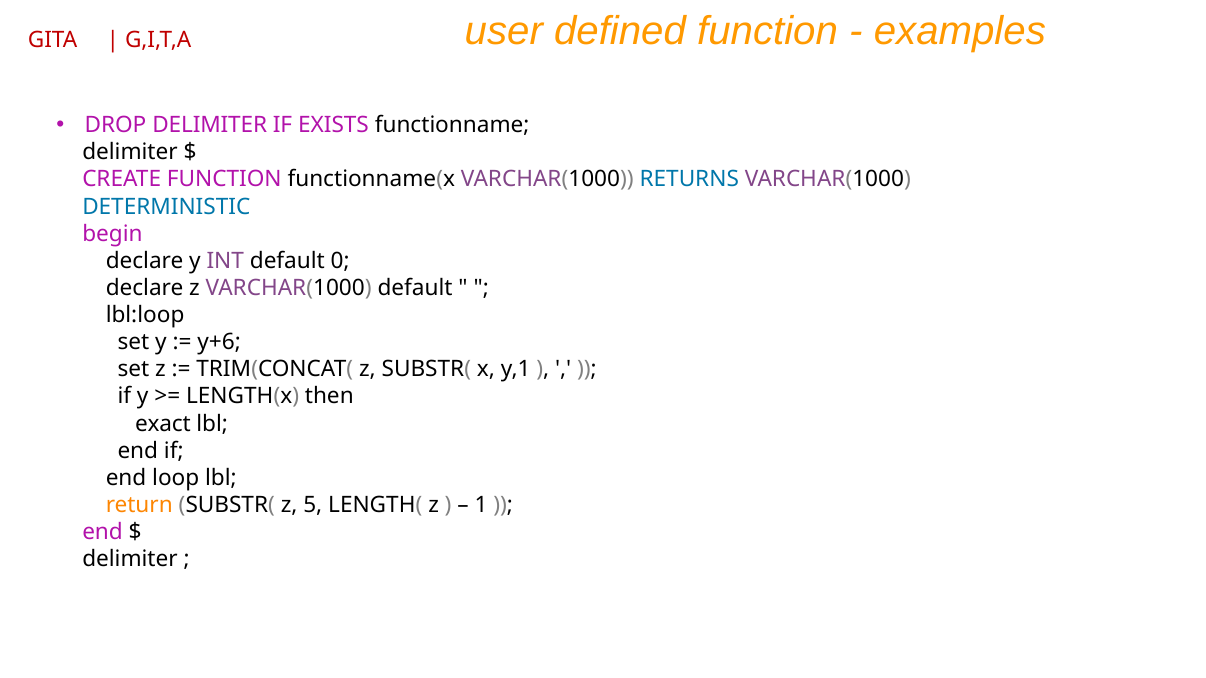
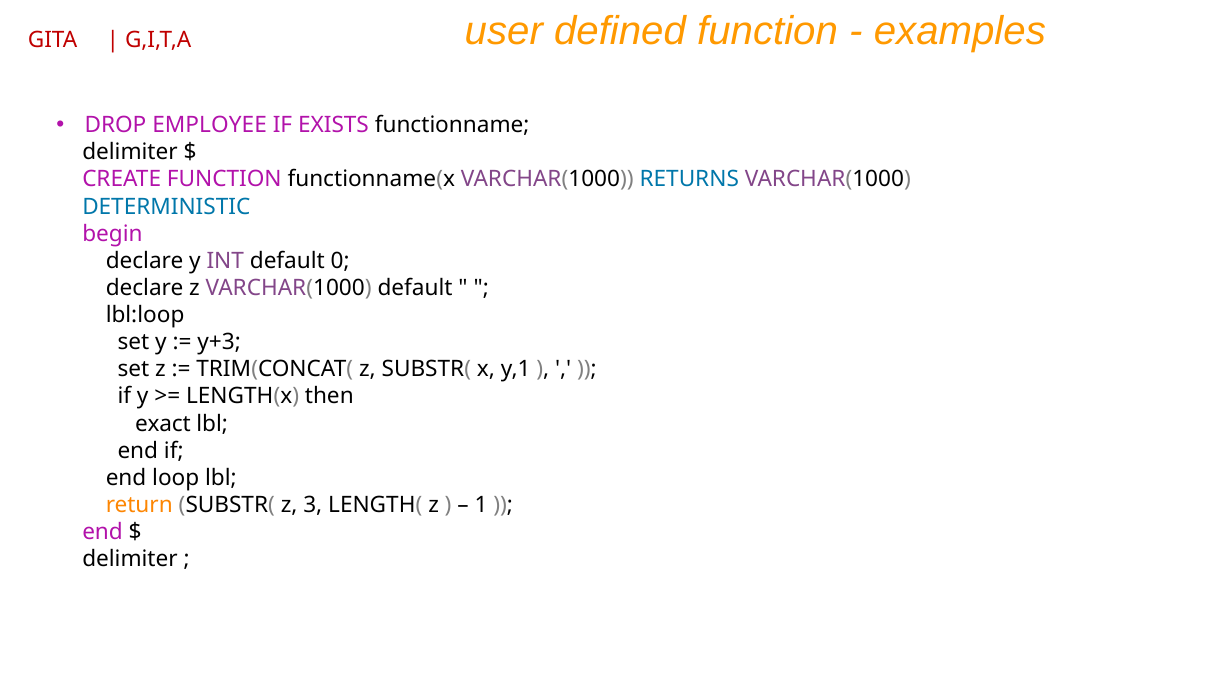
DROP DELIMITER: DELIMITER -> EMPLOYEE (210, 125)
y+6: y+6 -> y+3 (219, 342)
5: 5 -> 3 (313, 505)
